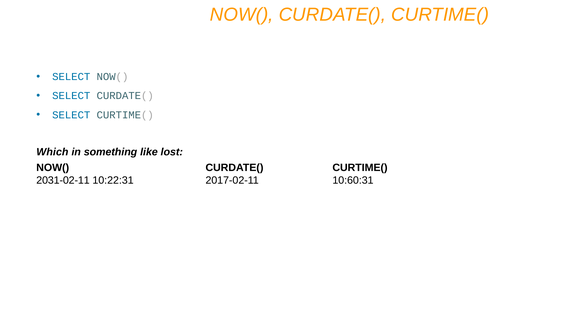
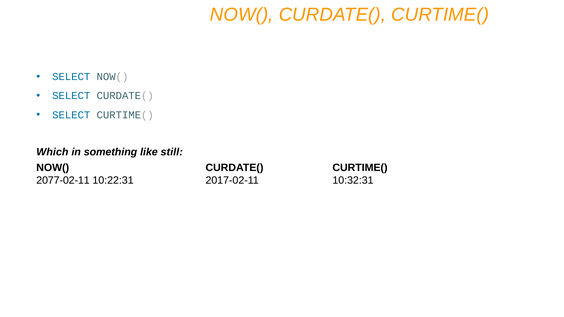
lost: lost -> still (172, 152)
2031-02-11: 2031-02-11 -> 2077-02-11 (63, 180)
10:60:31: 10:60:31 -> 10:32:31 (353, 180)
